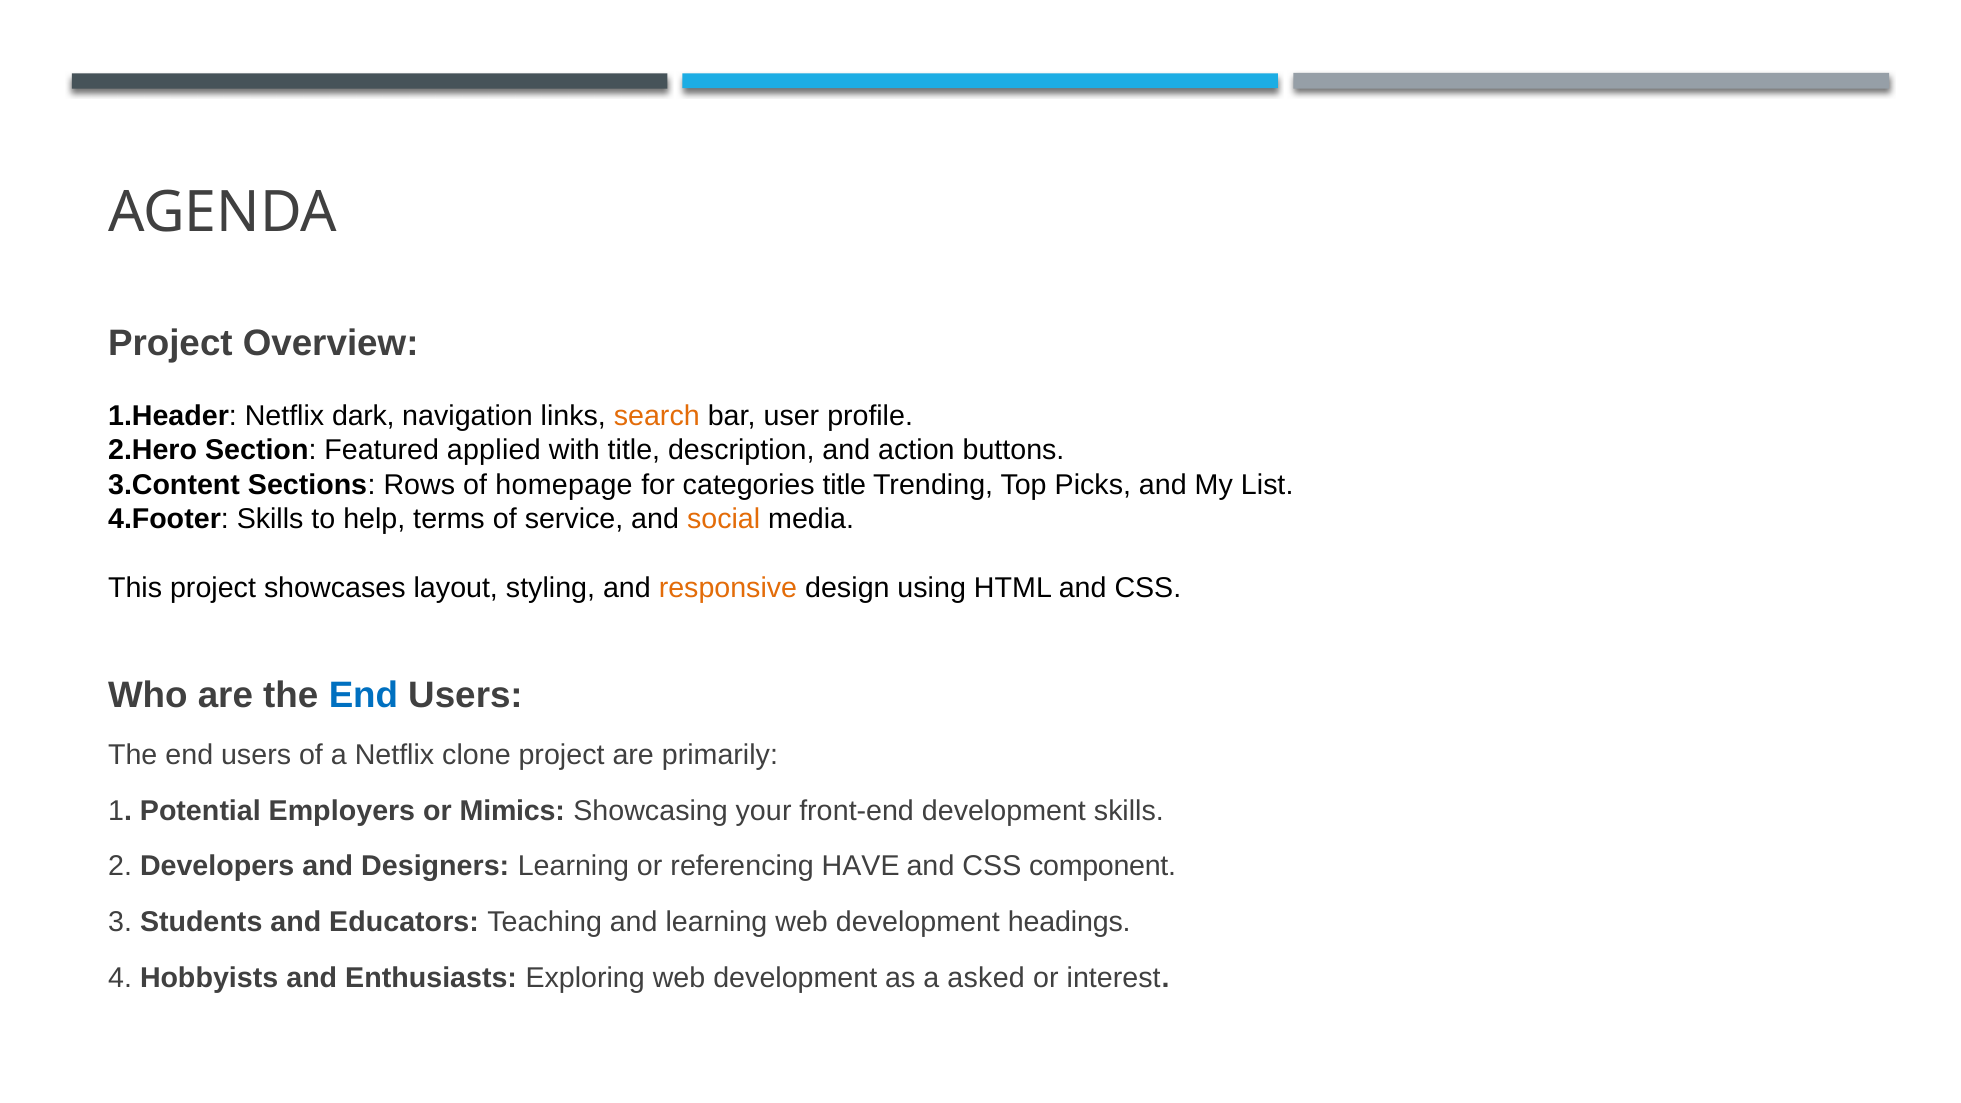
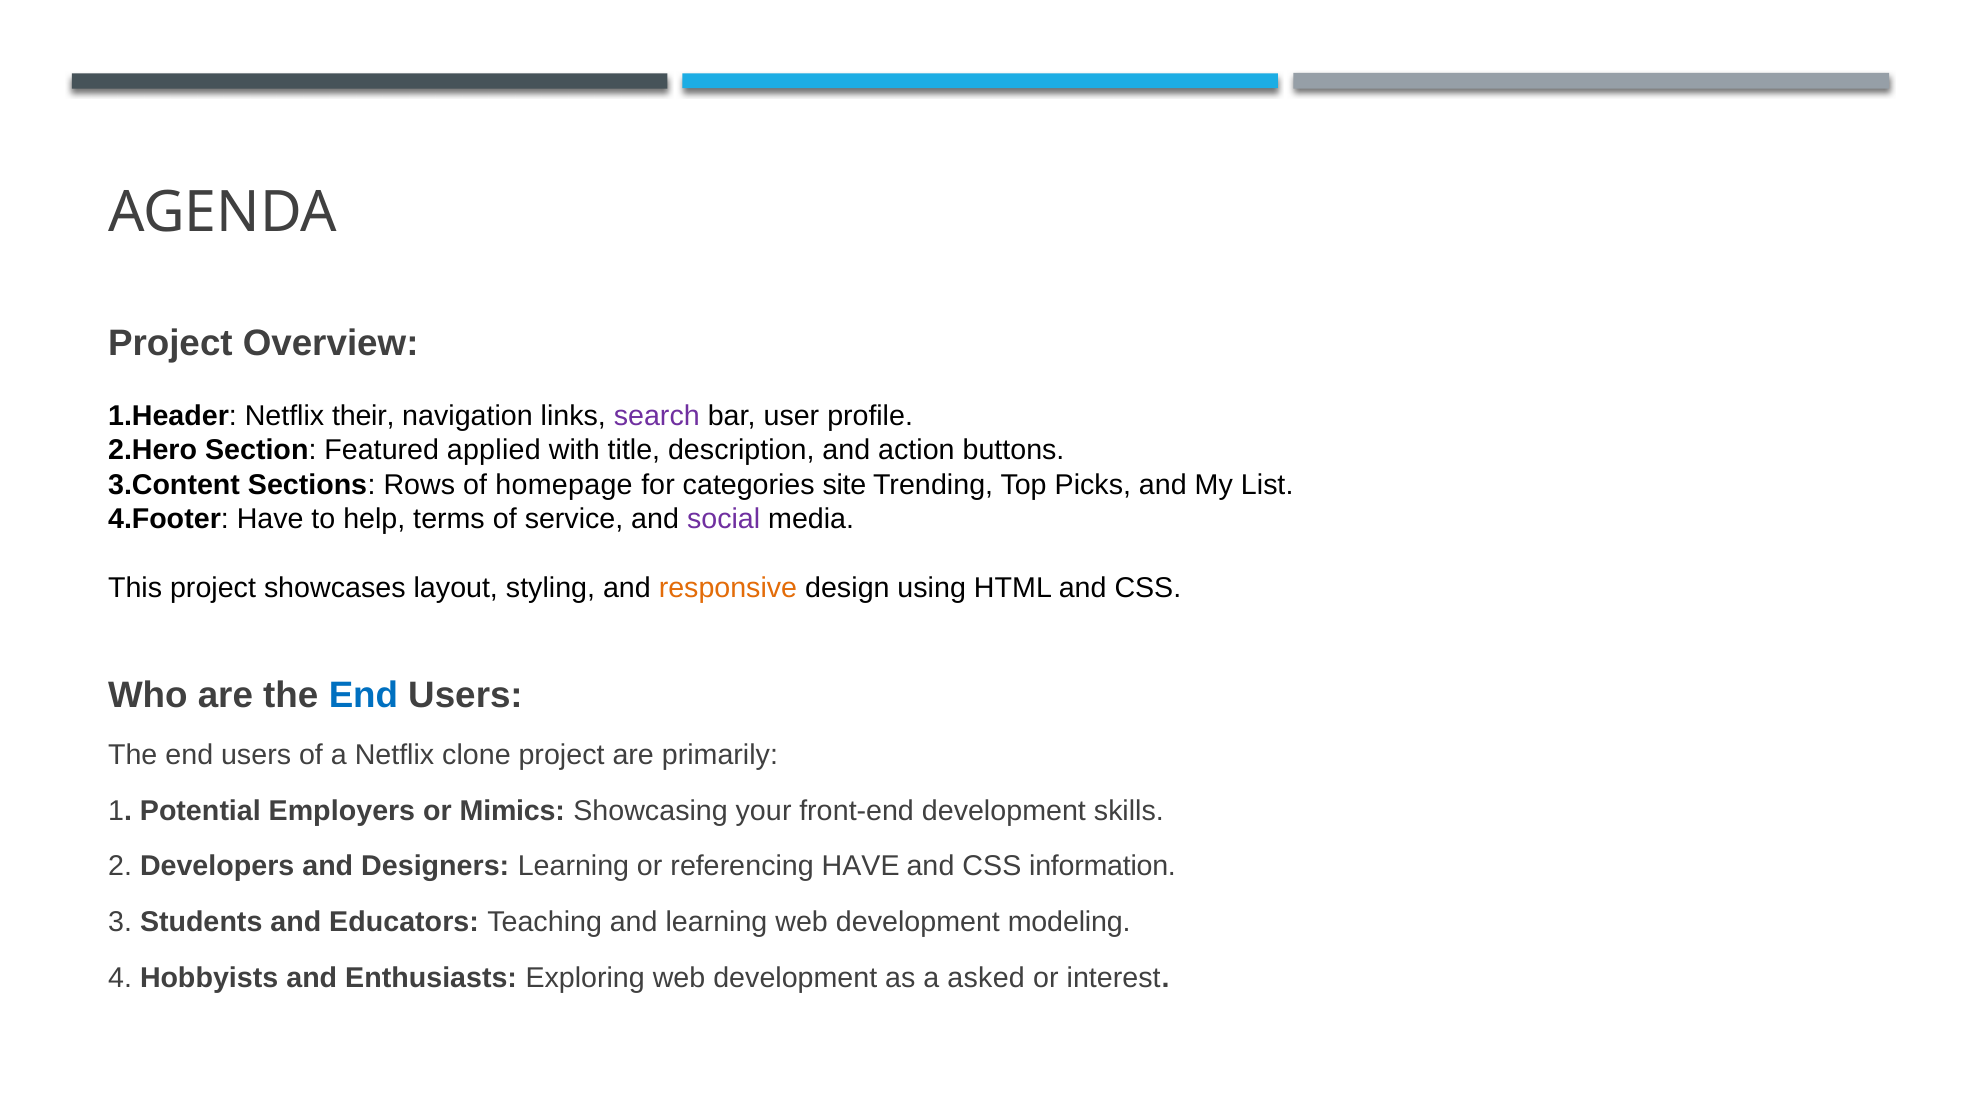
dark: dark -> their (363, 416)
search colour: orange -> purple (657, 416)
categories title: title -> site (844, 485)
Skills: Skills -> Have (270, 519)
social colour: orange -> purple (724, 519)
component: component -> information (1103, 867)
headings: headings -> modeling (1069, 922)
